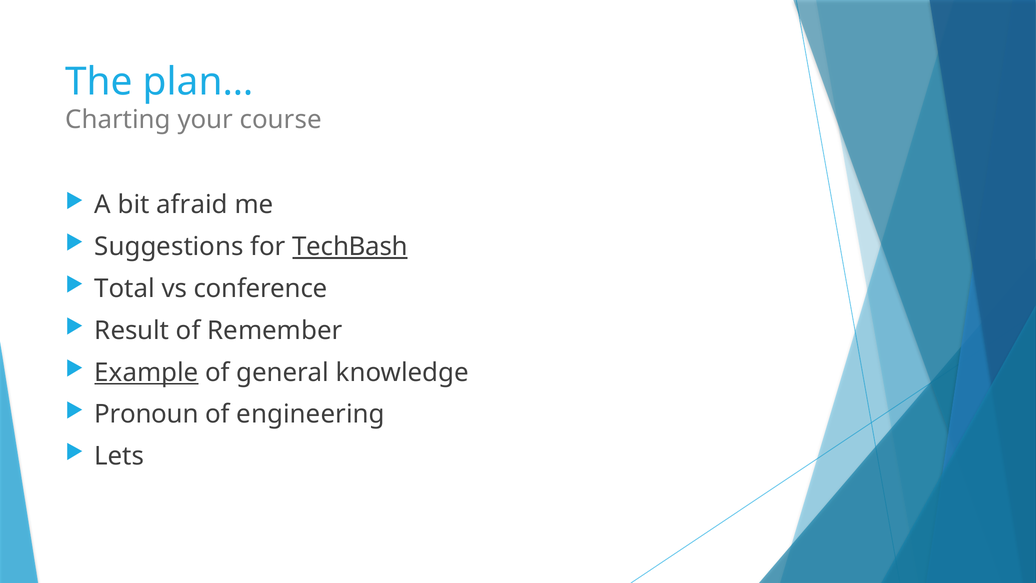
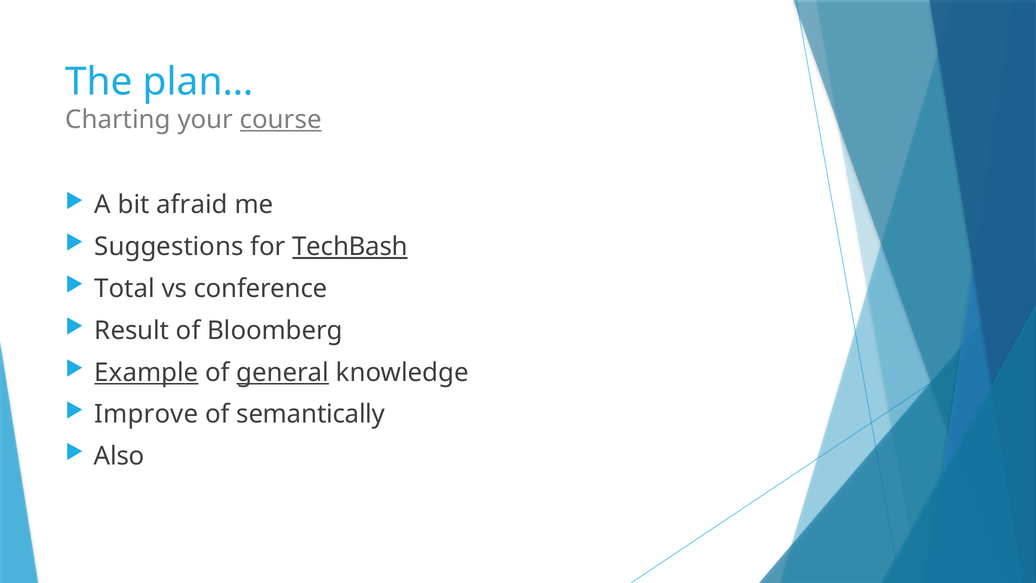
course underline: none -> present (281, 120)
Remember: Remember -> Bloomberg (275, 330)
general underline: none -> present (283, 372)
Pronoun: Pronoun -> Improve (146, 414)
engineering: engineering -> semantically (311, 414)
Lets: Lets -> Also (119, 456)
